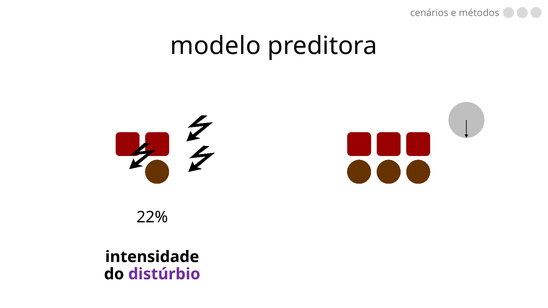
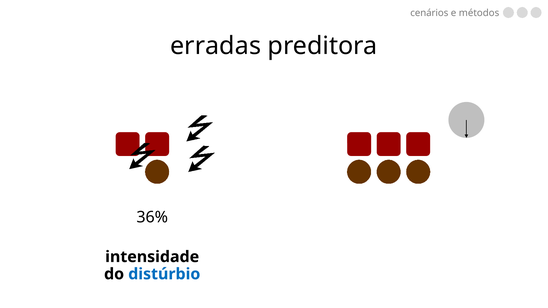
modelo: modelo -> erradas (216, 46)
22%: 22% -> 36% (152, 217)
distúrbio colour: purple -> blue (164, 274)
